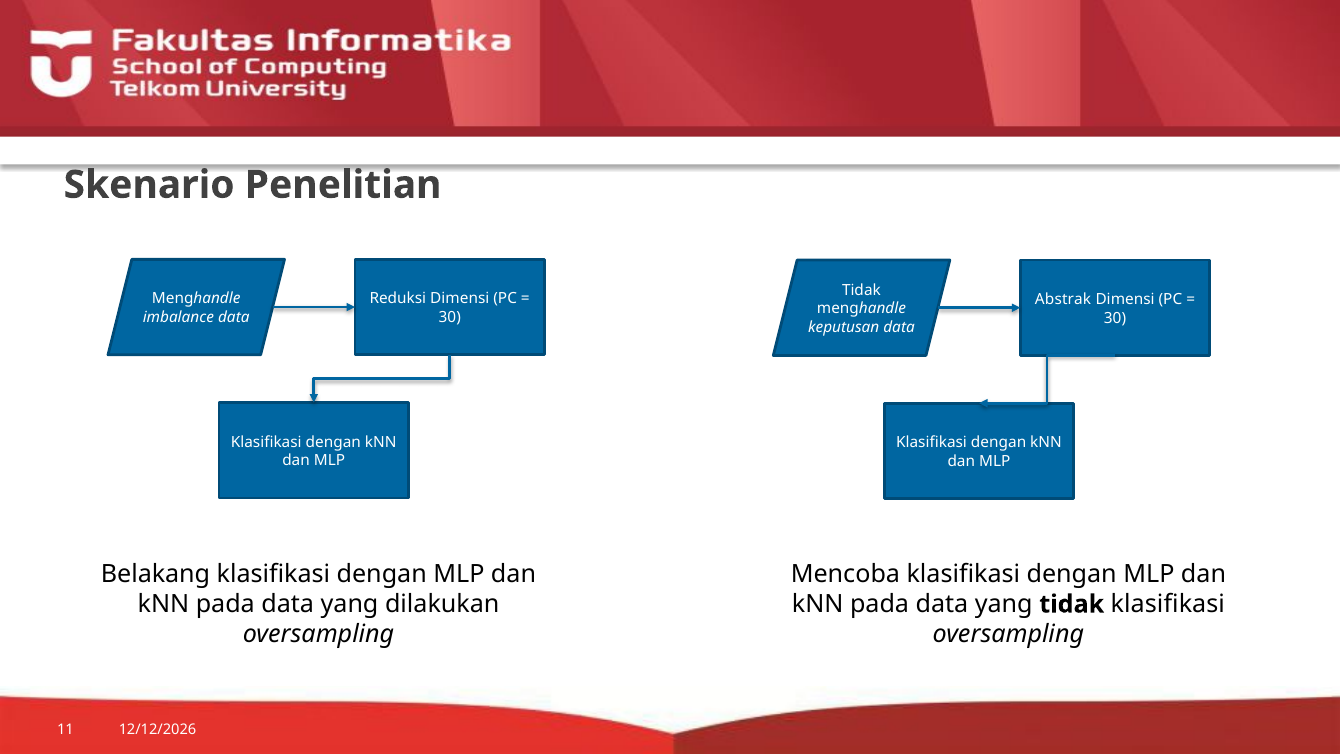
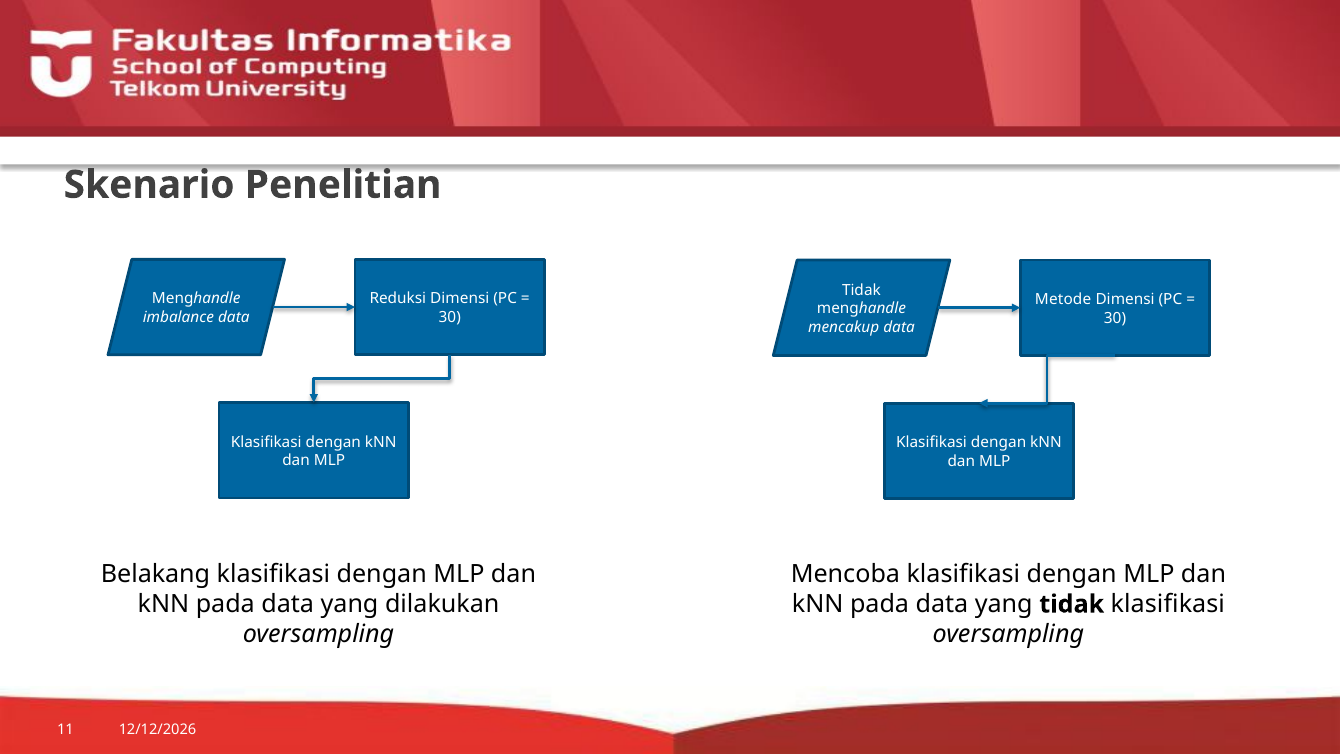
Abstrak: Abstrak -> Metode (1063, 299)
keputusan: keputusan -> mencakup (844, 327)
